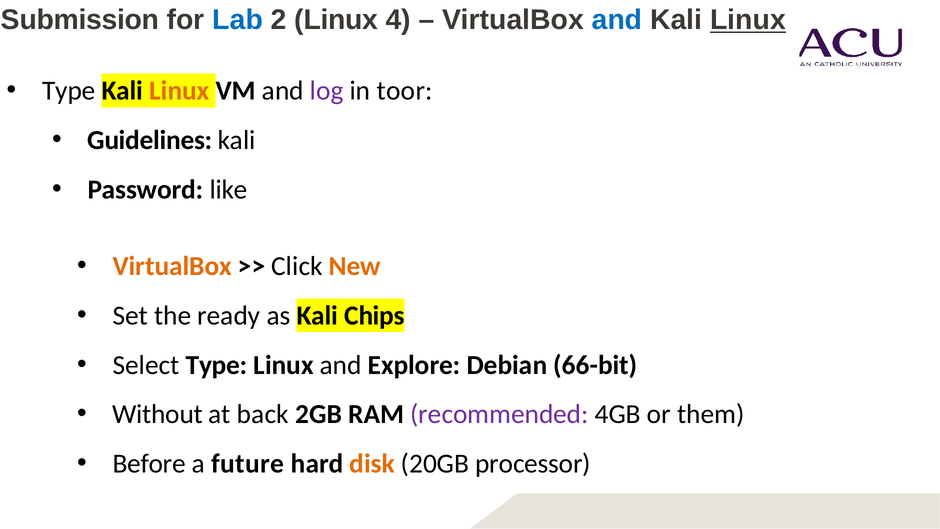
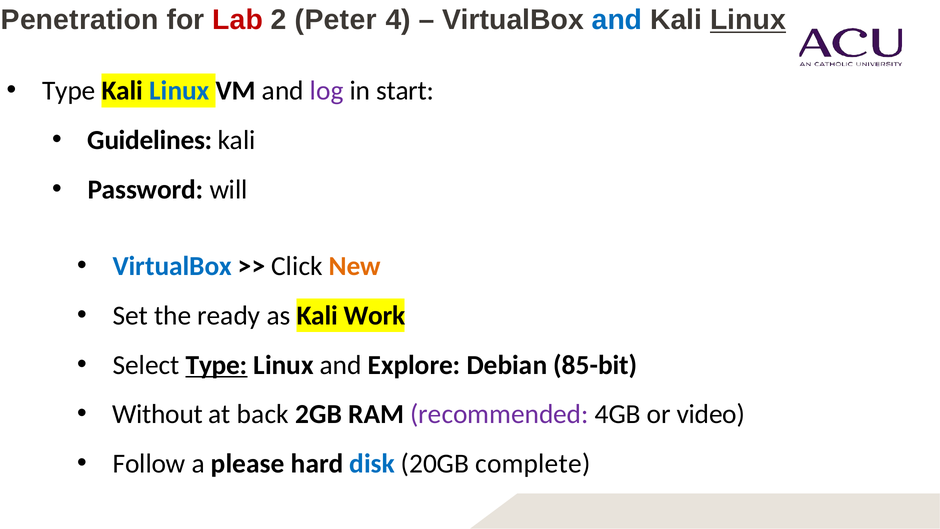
Submission: Submission -> Penetration (80, 20)
Lab colour: blue -> red (238, 20)
2 Linux: Linux -> Peter (336, 20)
Linux colour: orange -> blue (179, 91)
toor: toor -> start (405, 91)
like: like -> will (228, 190)
VirtualBox colour: orange -> blue (172, 266)
Chips: Chips -> Work (375, 315)
Type underline: none -> present (217, 365)
66-bit: 66-bit -> 85-bit (595, 365)
them: them -> video (711, 414)
Before: Before -> Follow (149, 464)
future: future -> please (248, 464)
disk colour: orange -> blue (372, 464)
processor: processor -> complete (533, 464)
